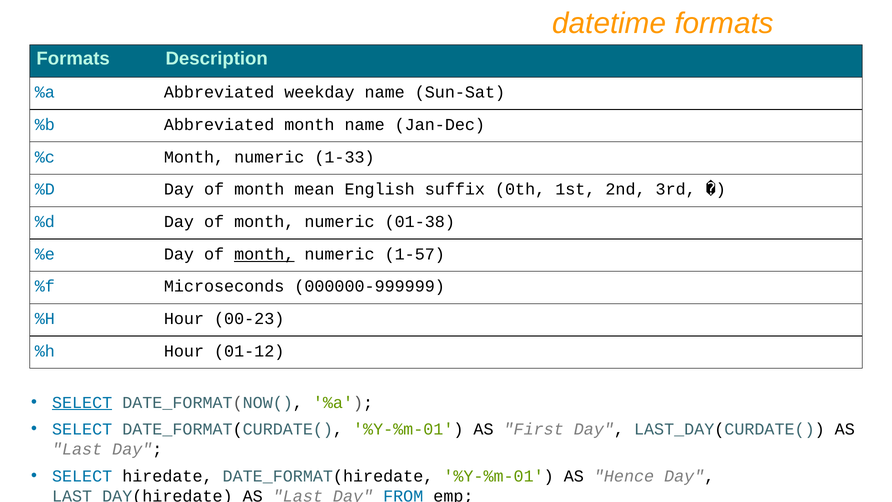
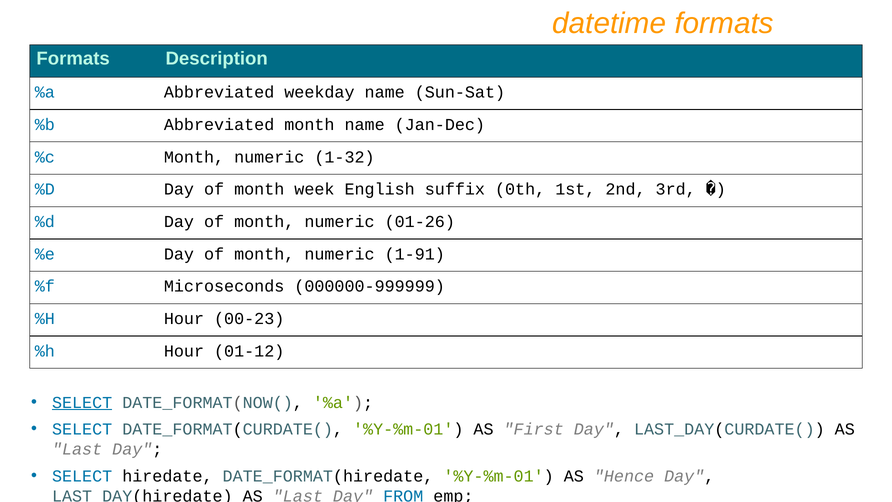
1-33: 1-33 -> 1-32 (345, 157)
mean: mean -> week (314, 189)
01-38: 01-38 -> 01-26 (420, 222)
month underline: present -> none (264, 254)
1-57: 1-57 -> 1-91 (415, 254)
